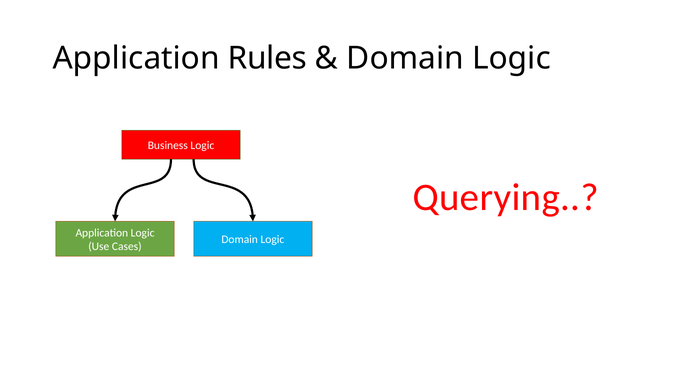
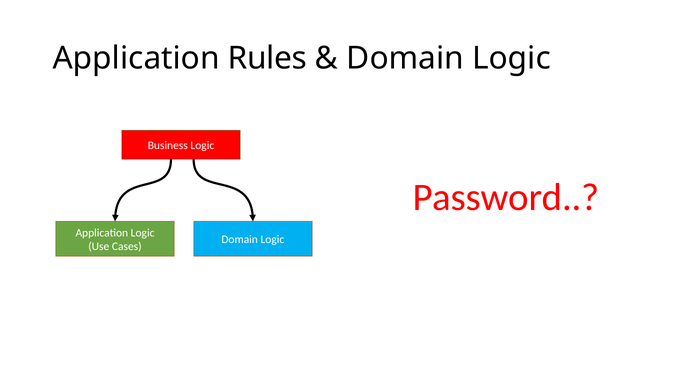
Querying: Querying -> Password (506, 198)
